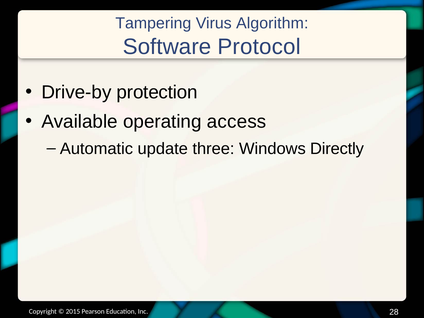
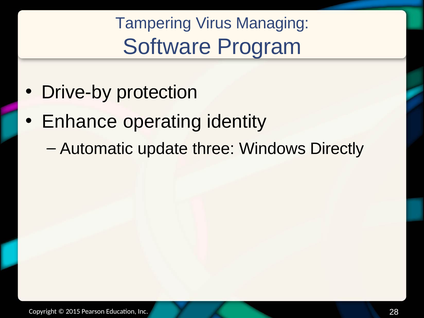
Algorithm: Algorithm -> Managing (272, 23)
Protocol: Protocol -> Program (259, 47)
Available: Available -> Enhance (79, 122)
access: access -> identity (237, 122)
